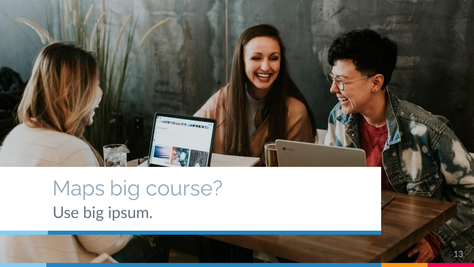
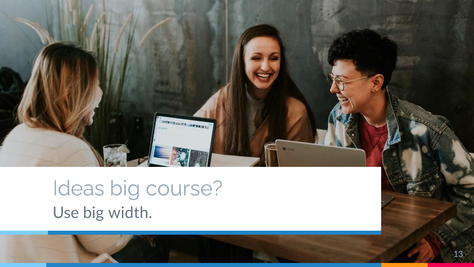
Maps: Maps -> Ideas (79, 188)
ipsum: ipsum -> width (130, 213)
